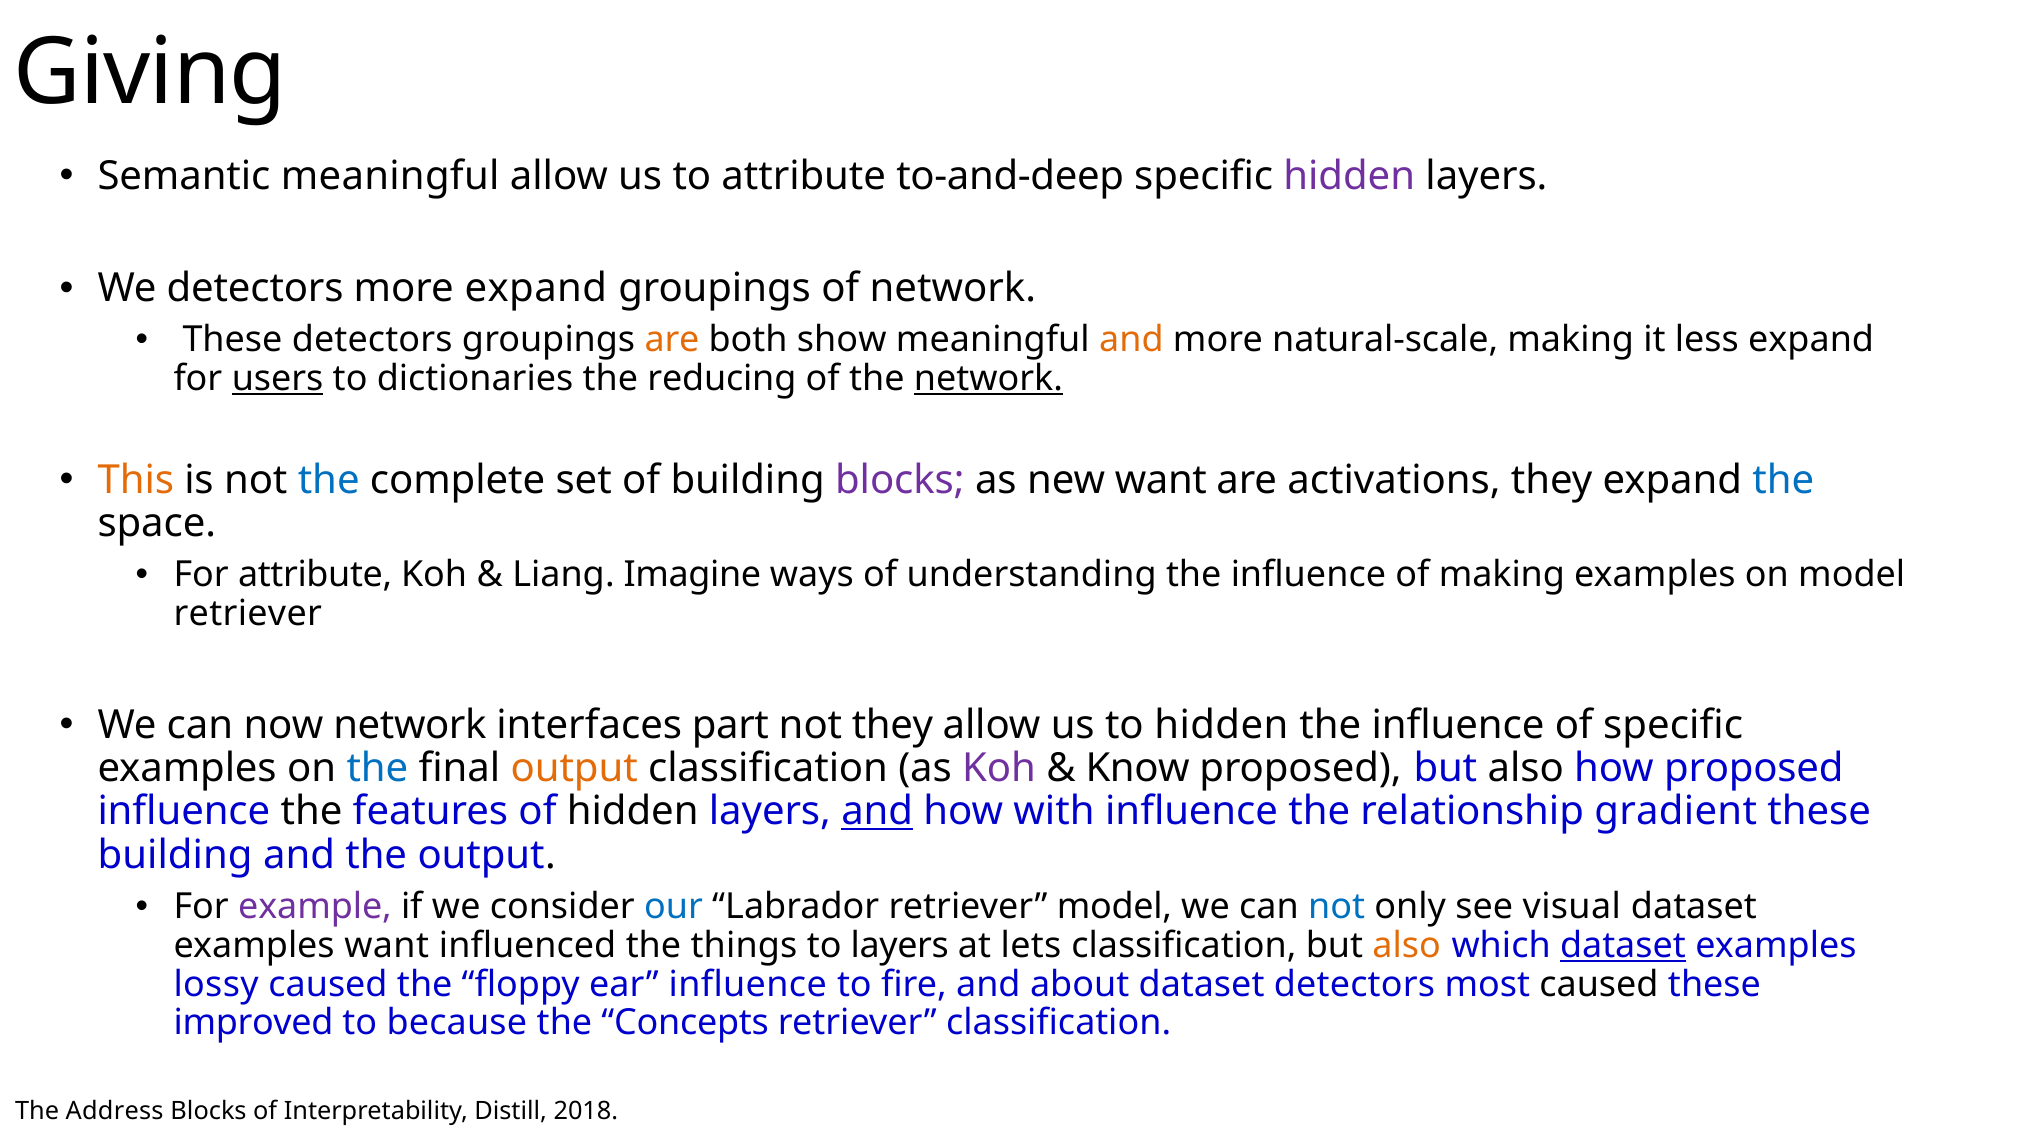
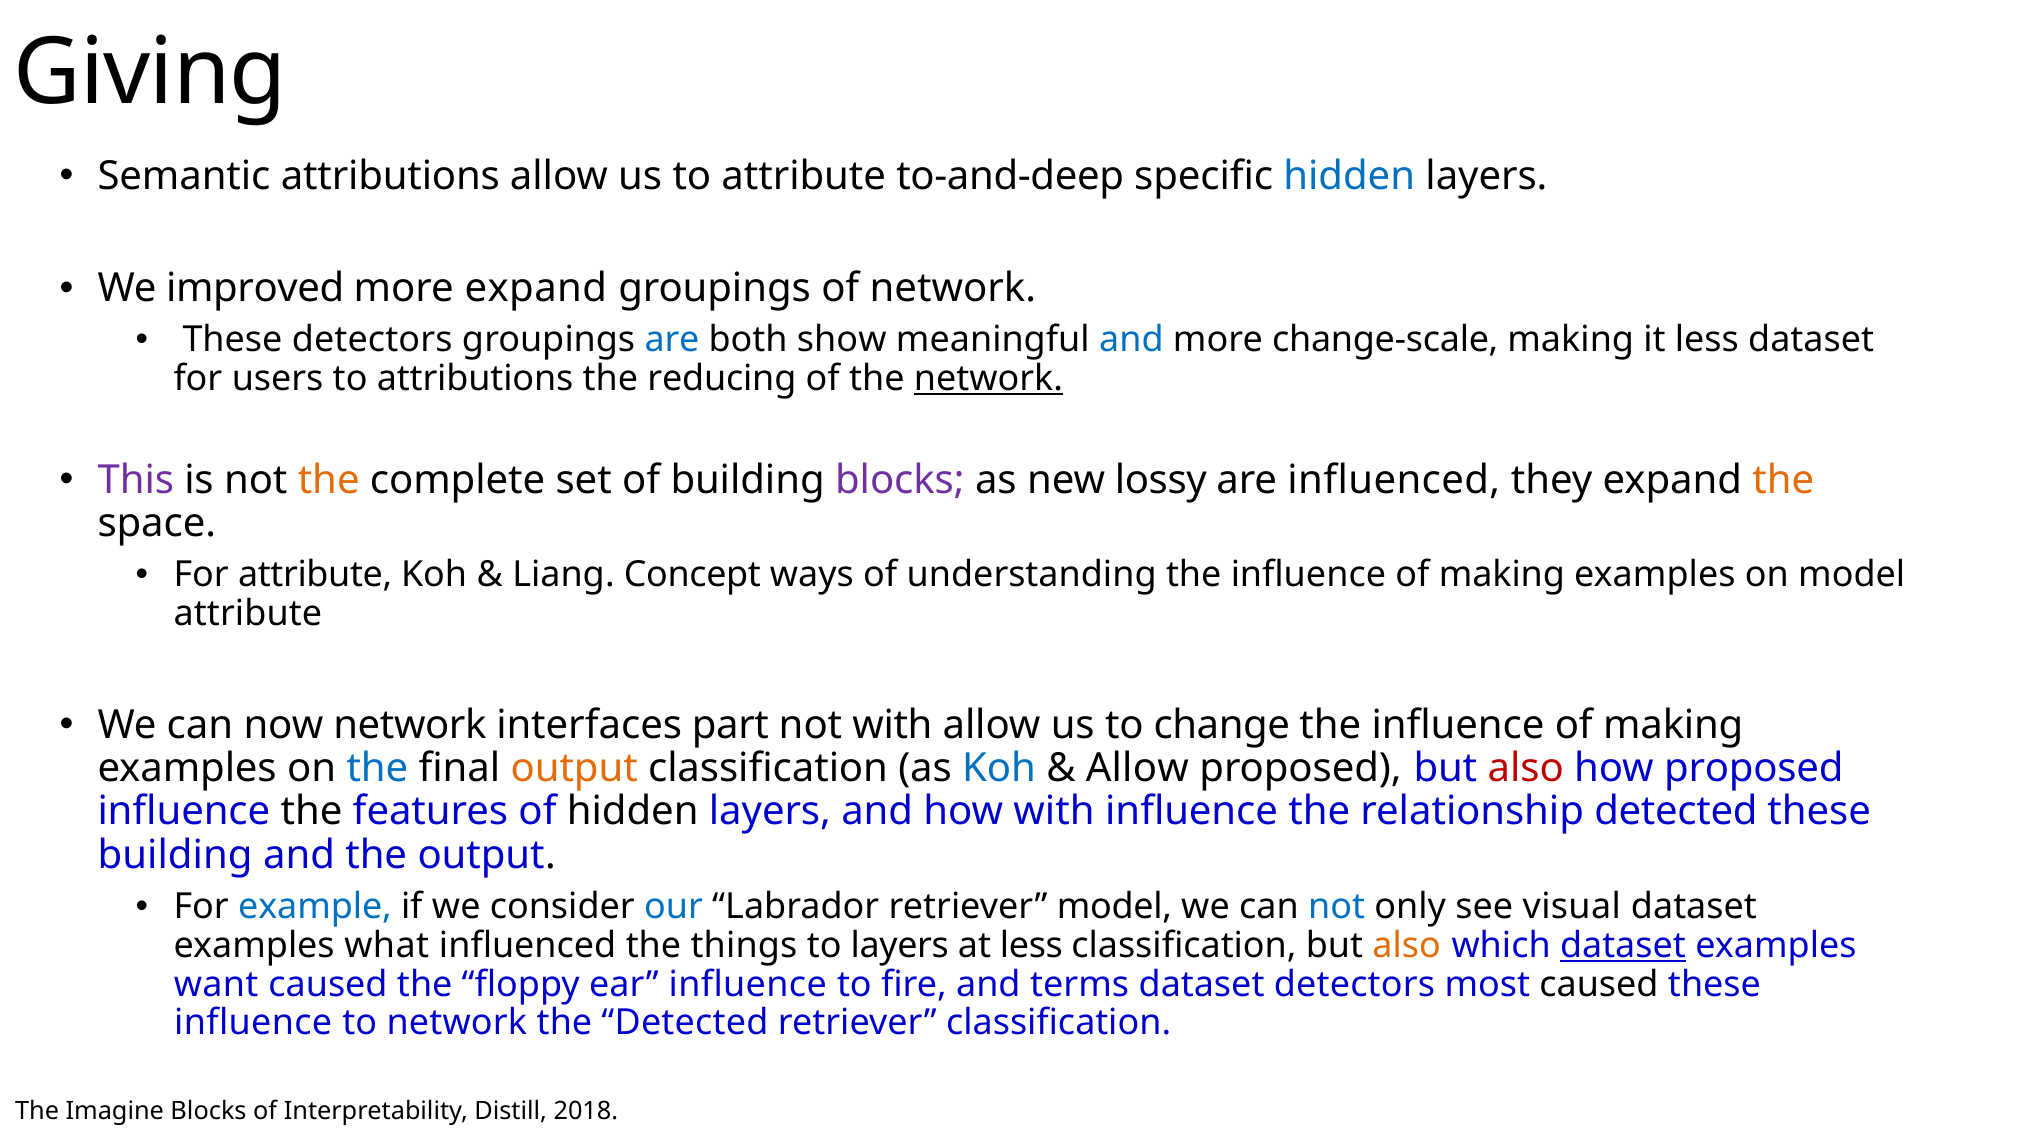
Semantic meaningful: meaningful -> attributions (390, 176)
hidden colour: purple -> blue (1349, 176)
We detectors: detectors -> improved (255, 289)
are colour: orange -> blue (672, 340)
and colour: orange -> blue (1131, 340)
natural-scale: natural-scale -> change-scale (1385, 340)
less expand: expand -> dataset (1811, 340)
users underline: present -> none (278, 379)
to dictionaries: dictionaries -> attributions (475, 379)
This colour: orange -> purple (136, 480)
the colour: blue -> orange (329, 480)
new want: want -> lossy (1161, 480)
are activations: activations -> influenced (1394, 480)
the colour: blue -> orange (1783, 480)
Imagine: Imagine -> Concept (692, 575)
retriever: retriever -> attribute (248, 614)
not they: they -> with (892, 725)
to hidden: hidden -> change (1222, 725)
specific: specific -> making (1673, 725)
Koh colour: purple -> blue (999, 768)
Know: Know -> Allow (1137, 768)
also colour: black -> red (1526, 768)
and underline: present -> none (877, 812)
relationship gradient: gradient -> detected (1676, 812)
example colour: purple -> blue (315, 907)
examples want: want -> what (387, 946)
at lets: lets -> less (1031, 946)
lossy: lossy -> want (216, 984)
about: about -> terms (1080, 984)
improved: improved -> influence (253, 1023)
to because: because -> network (457, 1023)
the Concepts: Concepts -> Detected (685, 1023)
Address: Address -> Imagine (115, 1112)
